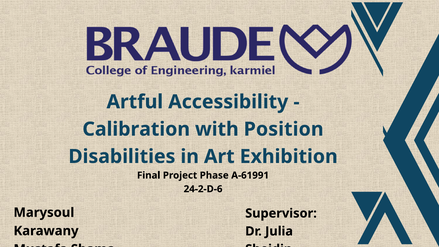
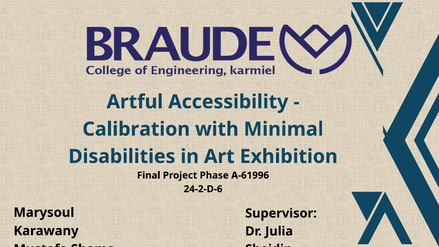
Position: Position -> Minimal (284, 129)
A-61991: A-61991 -> A-61996 (250, 175)
